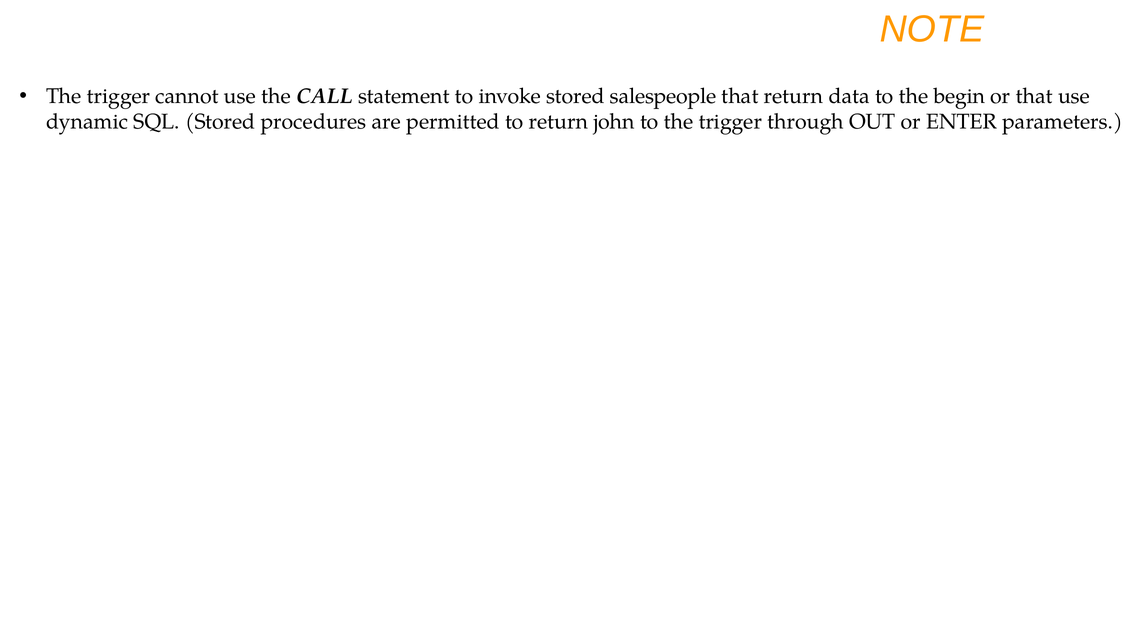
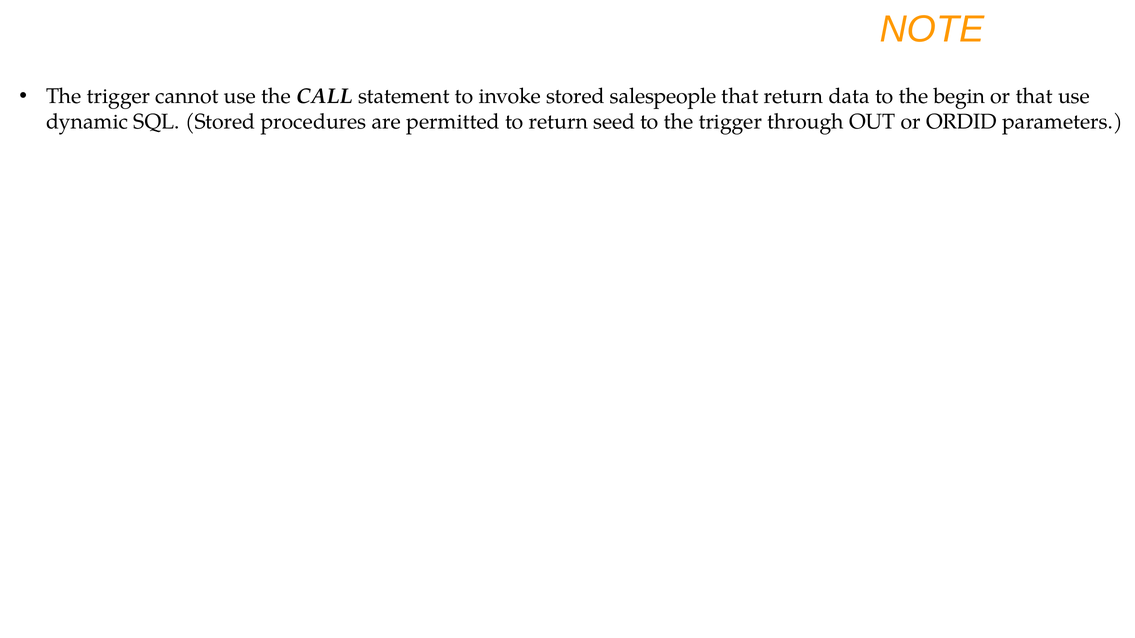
john: john -> seed (614, 122)
ENTER: ENTER -> ORDID (962, 122)
